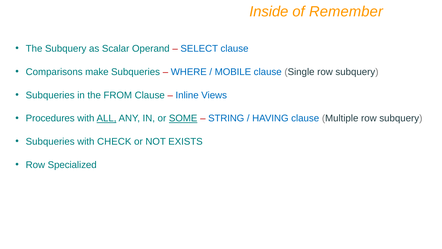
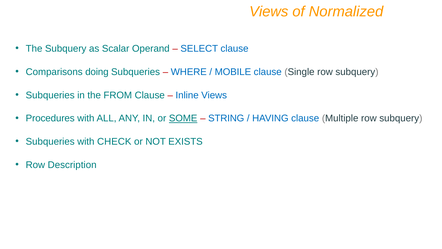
Inside: Inside -> Views (269, 12)
Remember: Remember -> Normalized (346, 12)
make: make -> doing (97, 72)
ALL underline: present -> none (107, 118)
Specialized: Specialized -> Description (72, 165)
